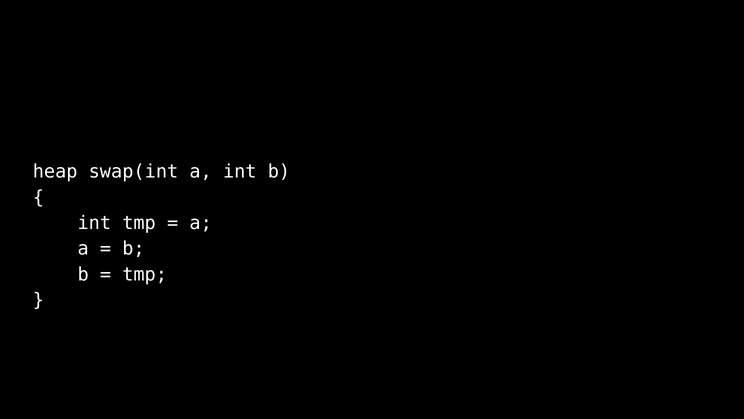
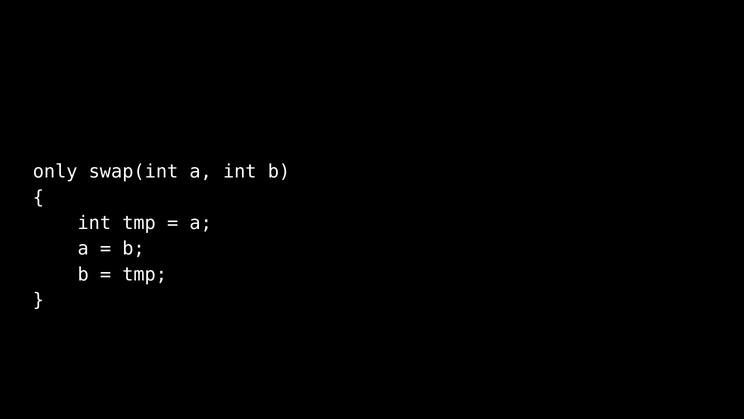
heap: heap -> only (55, 172)
